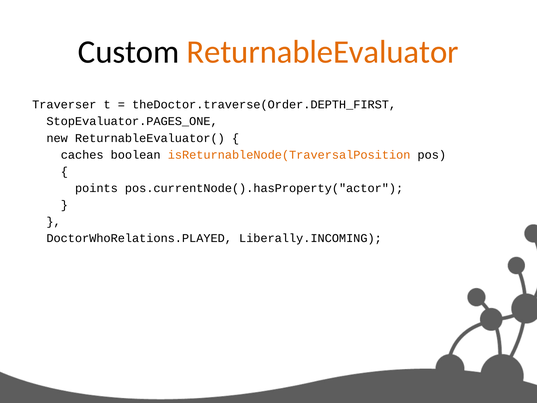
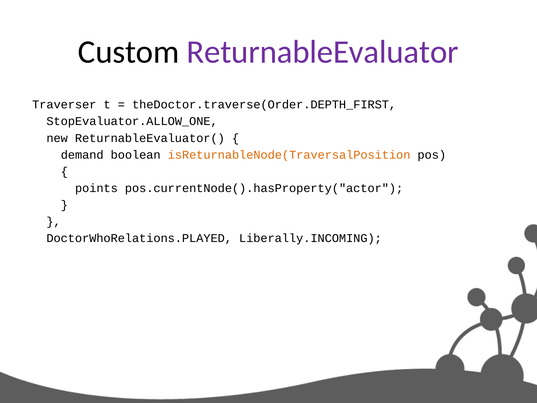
ReturnableEvaluator colour: orange -> purple (323, 52)
StopEvaluator.PAGES_ONE: StopEvaluator.PAGES_ONE -> StopEvaluator.ALLOW_ONE (132, 121)
caches: caches -> demand (82, 155)
